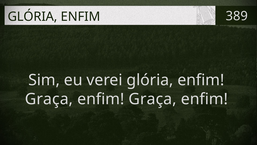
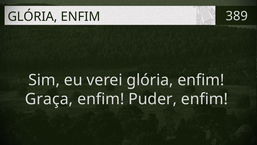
Graça: Graça -> Puder (153, 99)
